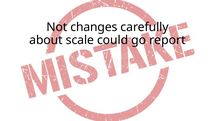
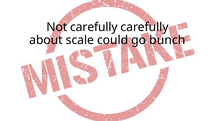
Not changes: changes -> carefully (94, 27)
report: report -> bunch (167, 40)
